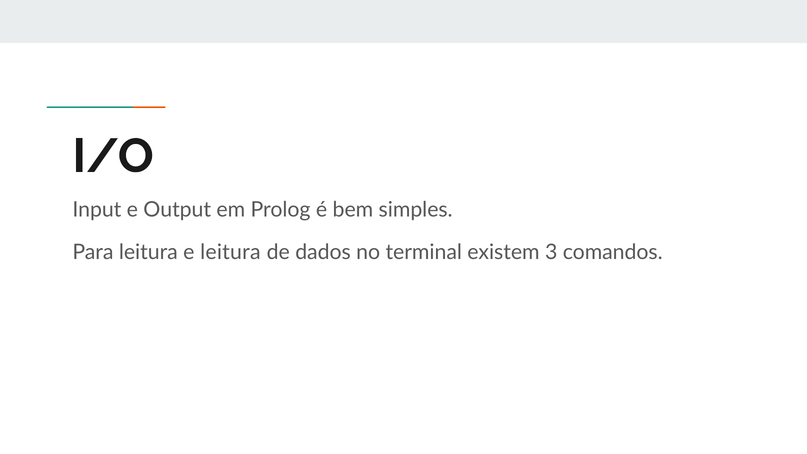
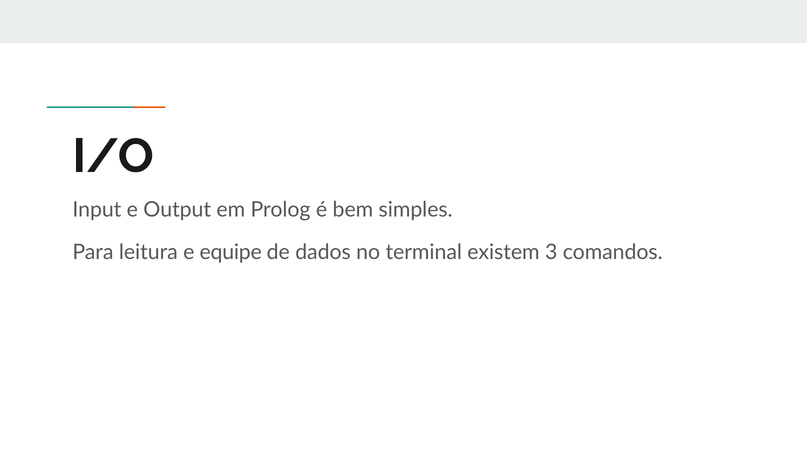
e leitura: leitura -> equipe (231, 252)
